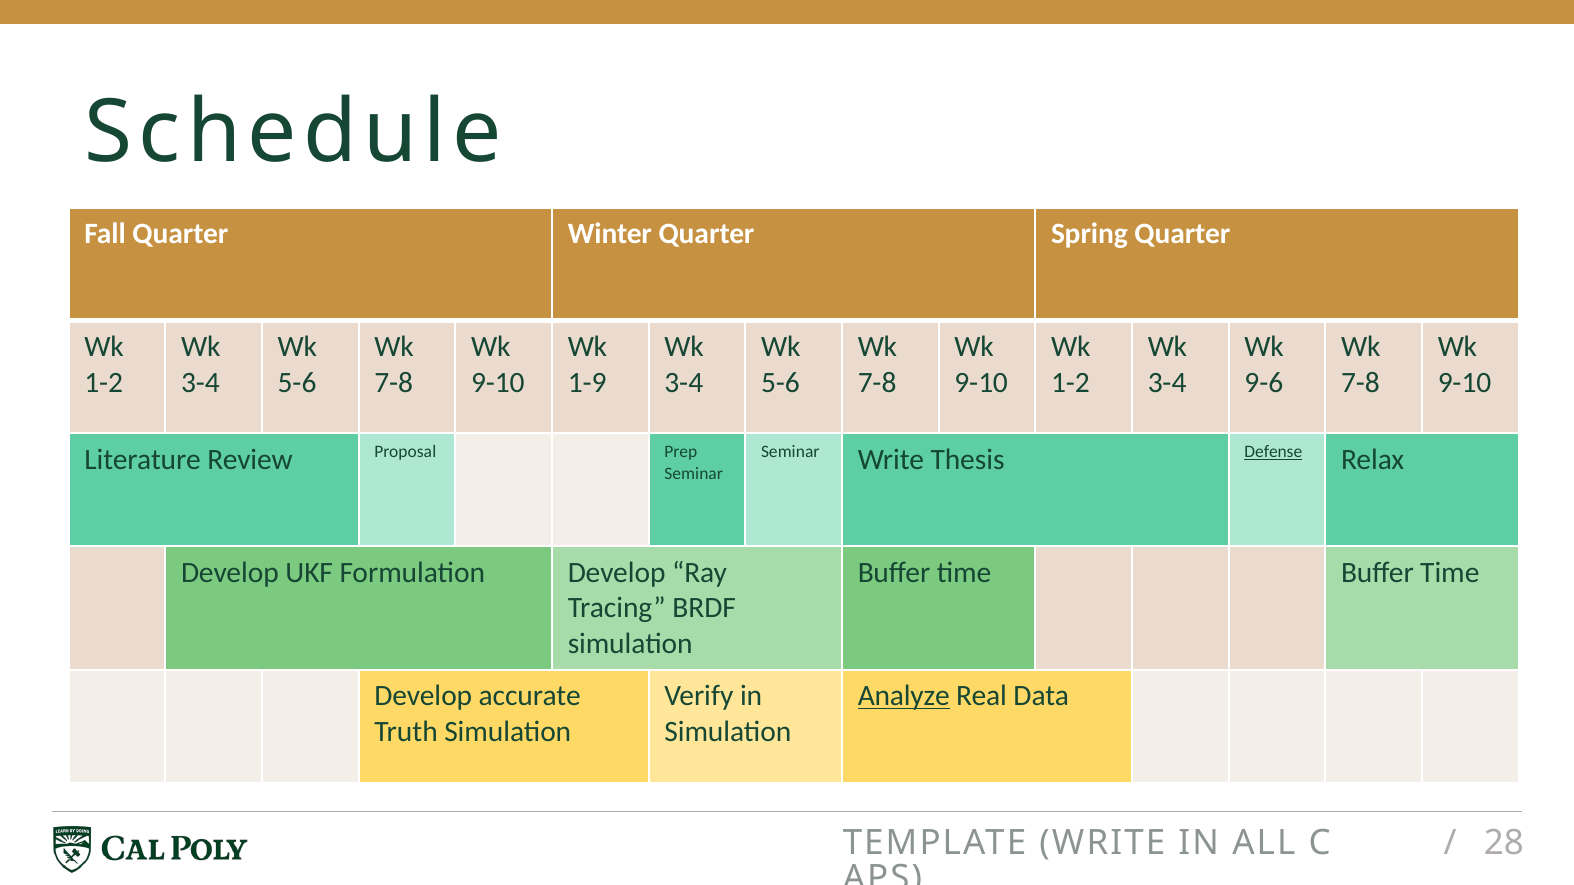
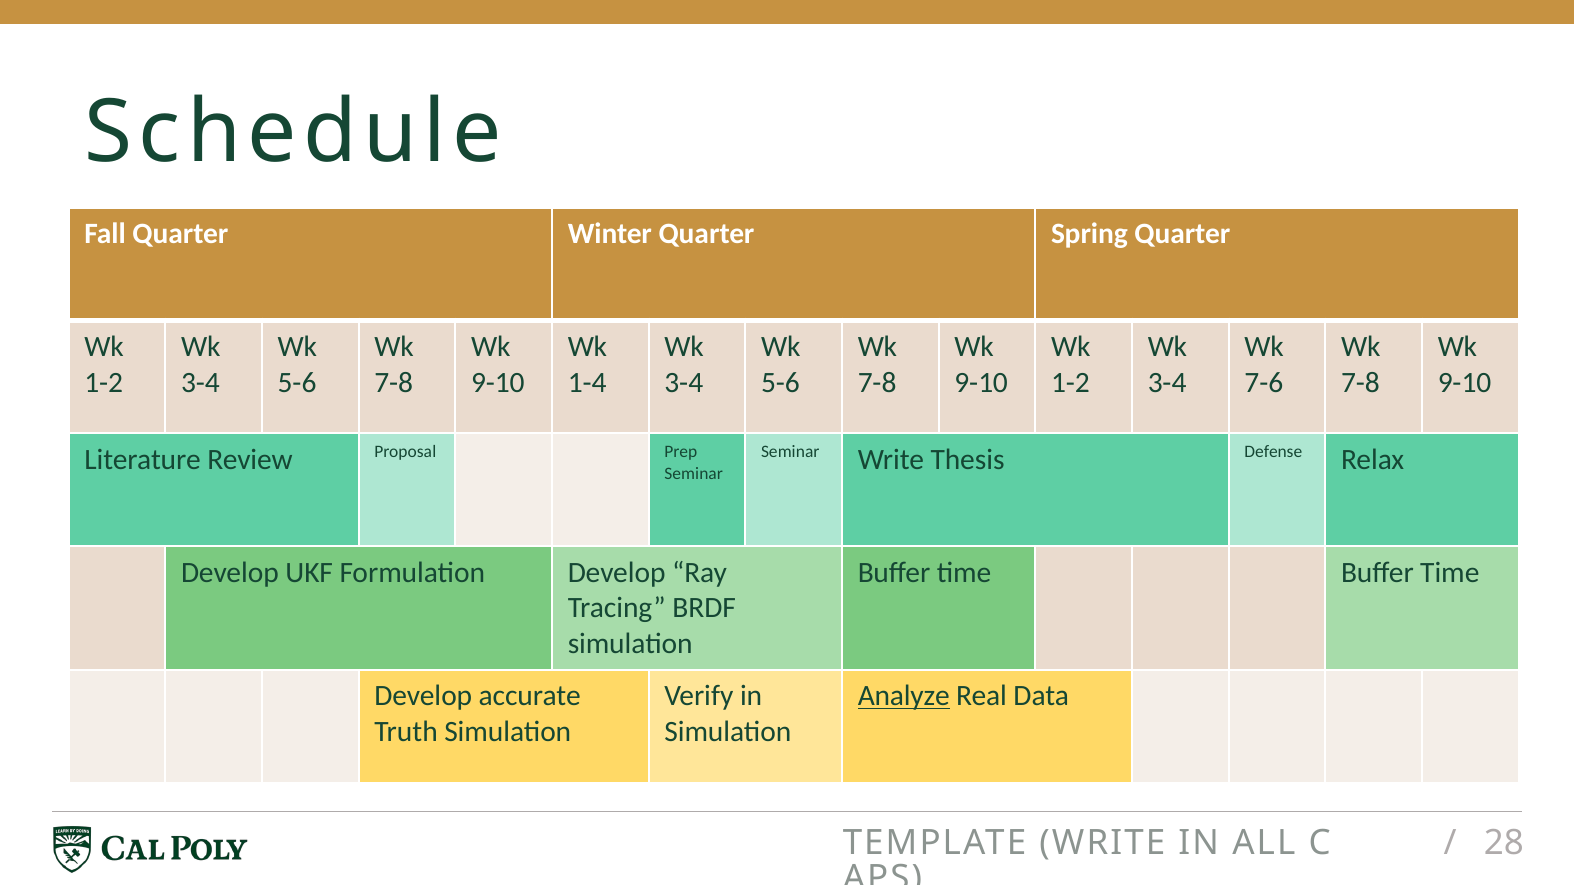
1-9: 1-9 -> 1-4 (587, 383)
9-6: 9-6 -> 7-6 (1264, 383)
Defense underline: present -> none (1273, 452)
